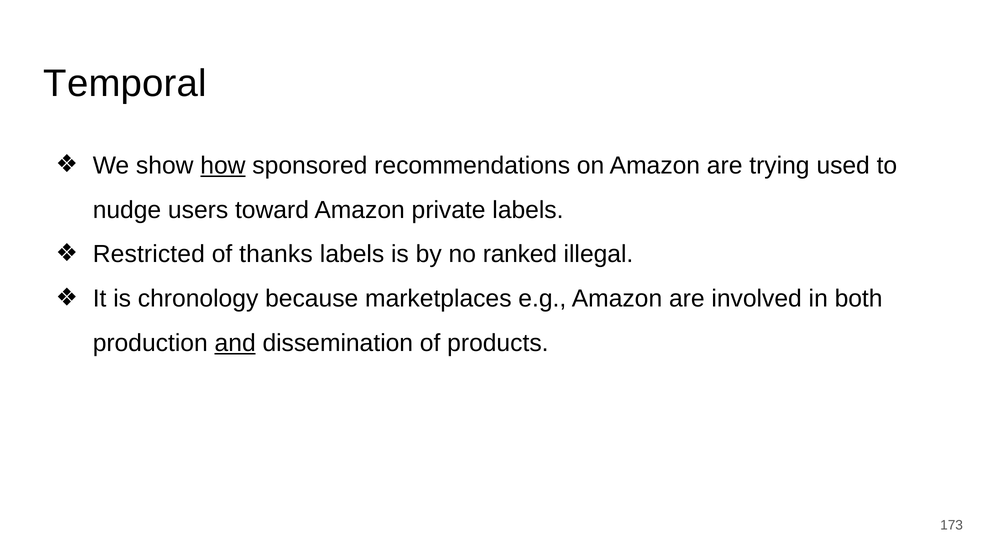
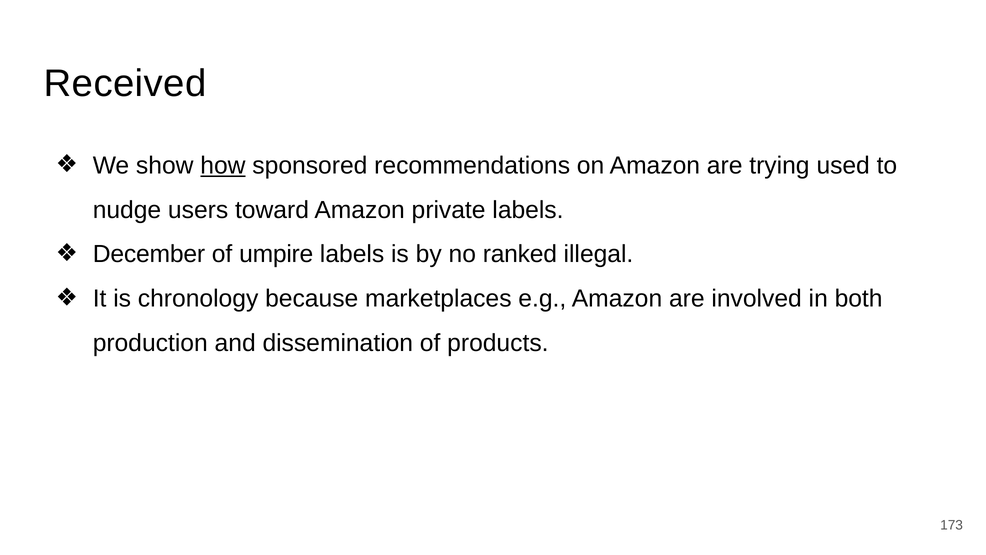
Temporal: Temporal -> Received (125, 84)
Restricted: Restricted -> December (149, 254)
thanks: thanks -> umpire (276, 254)
and underline: present -> none (235, 343)
